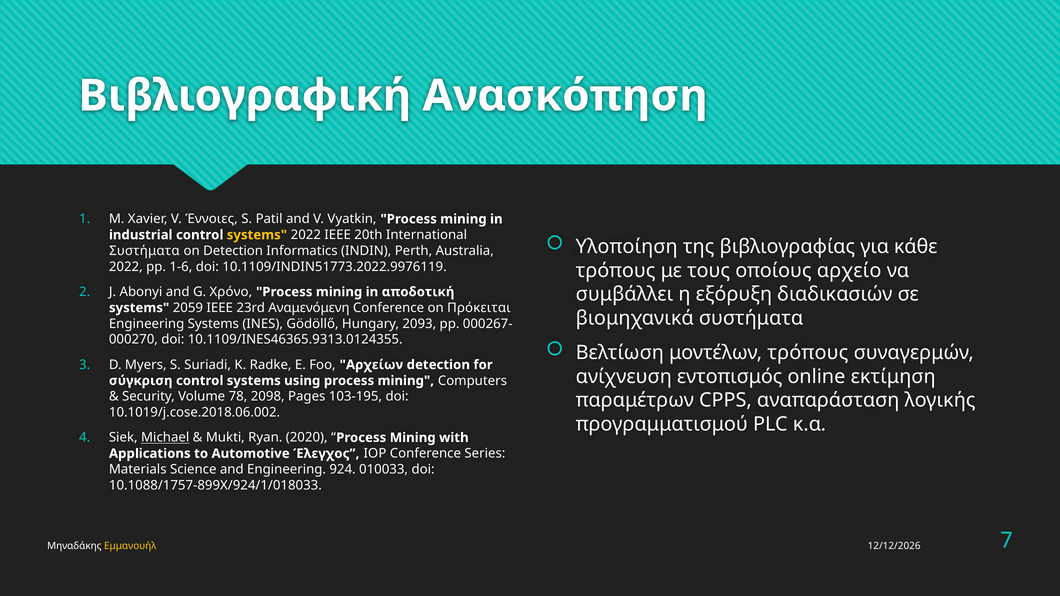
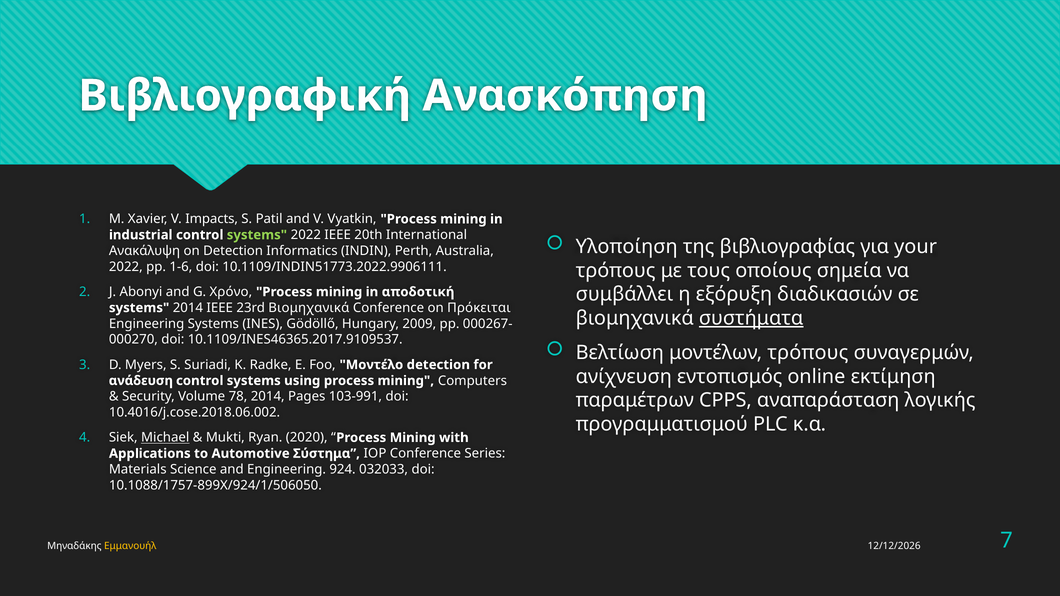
Έννοιες: Έννοιες -> Impacts (212, 219)
systems colour: yellow -> light green (257, 235)
κάθε: κάθε -> your (916, 247)
Συστήματα: Συστήματα -> Ανακάλυψη (145, 251)
10.1109/INDIN51773.2022.9976119: 10.1109/INDIN51773.2022.9976119 -> 10.1109/INDIN51773.2022.9906111 (335, 267)
αρχείο: αρχείο -> σημεία (849, 271)
systems 2059: 2059 -> 2014 (188, 308)
23rd Αναμενόμενη: Αναμενόμενη -> Βιομηχανικά (309, 308)
συστήματα underline: none -> present (751, 318)
2093: 2093 -> 2009 (419, 324)
10.1109/INES46365.9313.0124355: 10.1109/INES46365.9313.0124355 -> 10.1109/INES46365.2017.9109537 (295, 340)
Αρχείων: Αρχείων -> Μοντέλο (371, 365)
σύγκριση: σύγκριση -> ανάδευση (141, 381)
78 2098: 2098 -> 2014 (268, 397)
103-195: 103-195 -> 103-991 (355, 397)
10.1019/j.cose.2018.06.002: 10.1019/j.cose.2018.06.002 -> 10.4016/j.cose.2018.06.002 (195, 413)
Έλεγχος: Έλεγχος -> Σύστημα (326, 454)
010033: 010033 -> 032033 (384, 470)
10.1088/1757-899X/924/1/018033: 10.1088/1757-899X/924/1/018033 -> 10.1088/1757-899X/924/1/506050 (215, 485)
